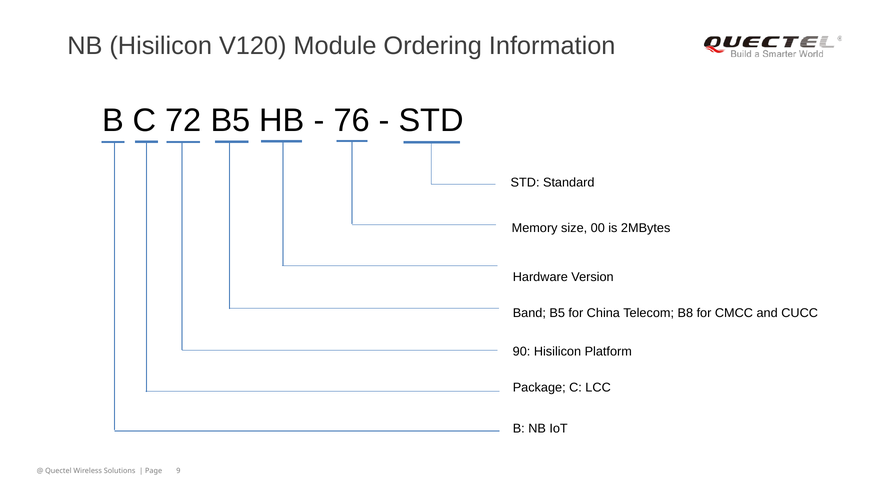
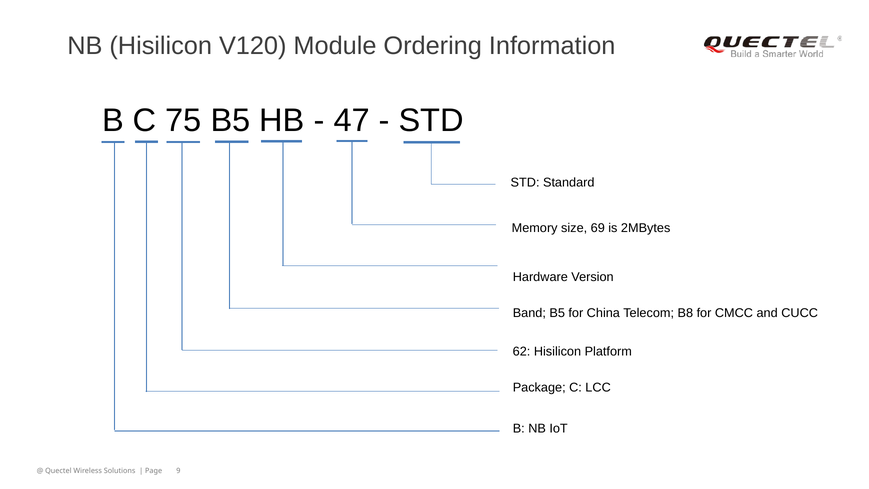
72: 72 -> 75 (183, 121)
76: 76 -> 47 (352, 121)
00: 00 -> 69 (598, 228)
90: 90 -> 62 (522, 352)
